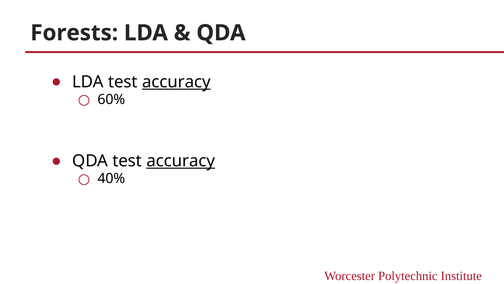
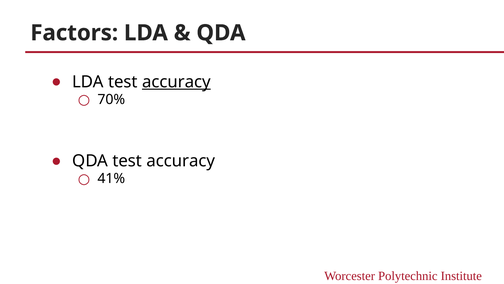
Forests: Forests -> Factors (74, 33)
60%: 60% -> 70% (111, 99)
accuracy underline: present -> none (181, 161)
40%: 40% -> 41% (111, 178)
